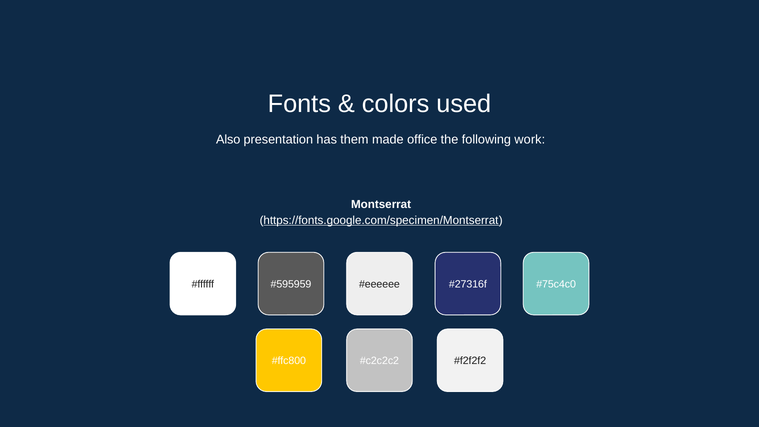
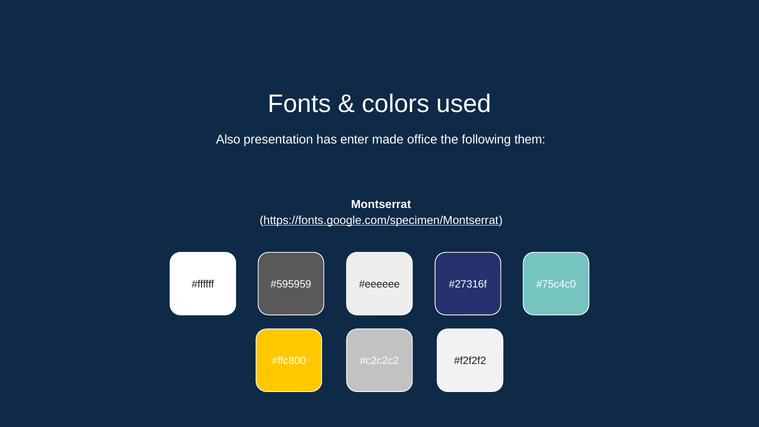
them: them -> enter (354, 139)
work: work -> them (530, 139)
